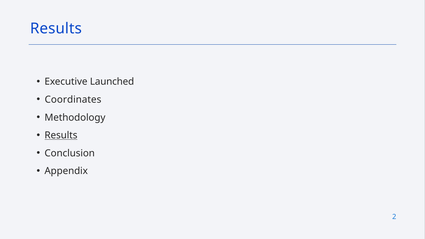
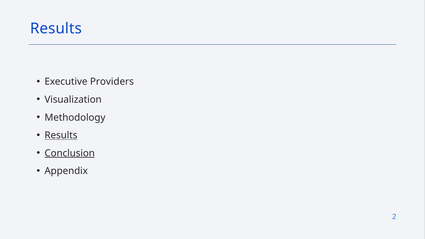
Launched: Launched -> Providers (112, 82)
Coordinates: Coordinates -> Visualization (73, 100)
Conclusion underline: none -> present (70, 153)
